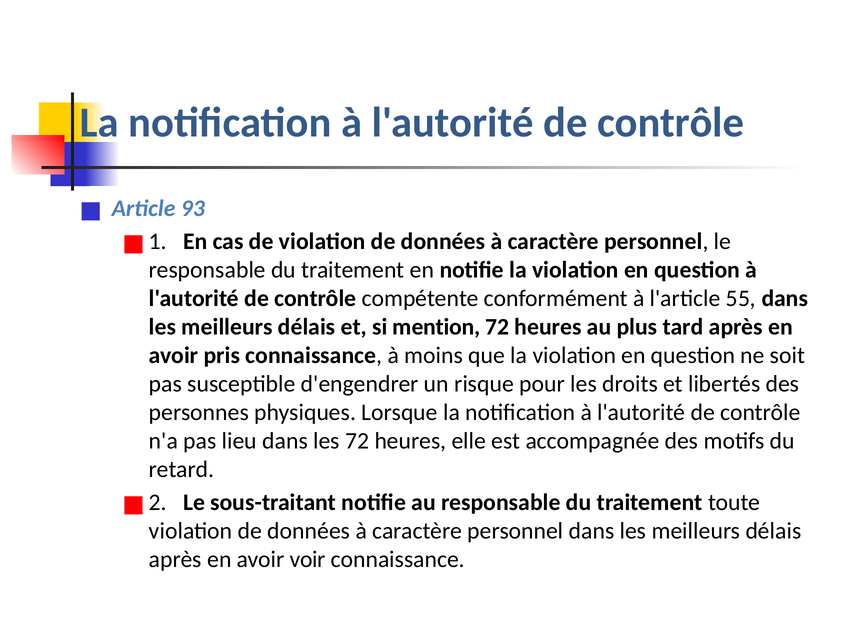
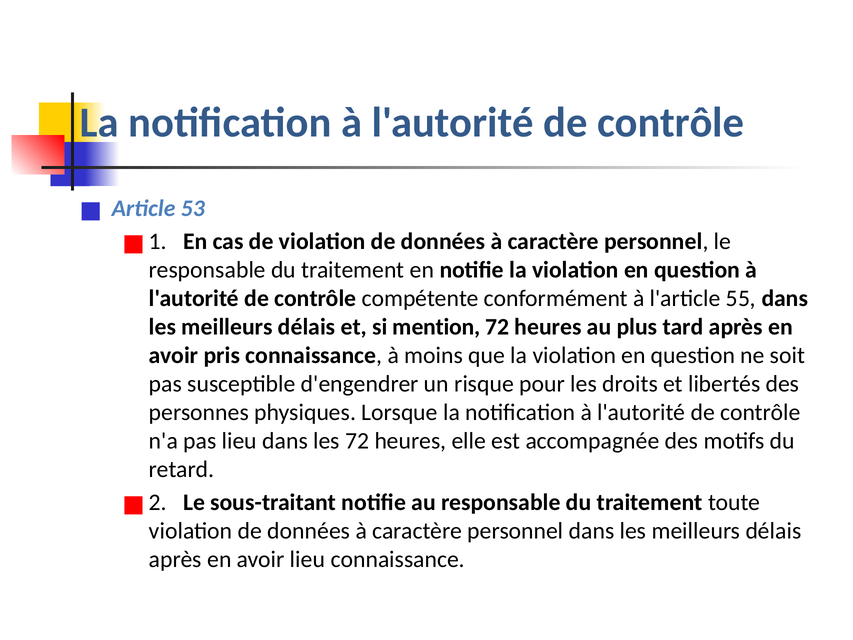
93: 93 -> 53 (193, 208)
avoir voir: voir -> lieu (307, 559)
